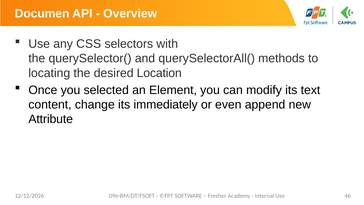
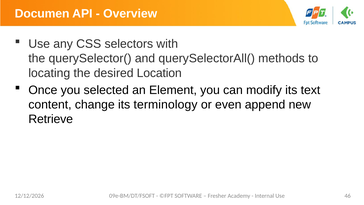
immediately: immediately -> terminology (166, 104)
Attribute: Attribute -> Retrieve (51, 119)
